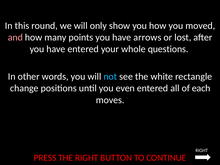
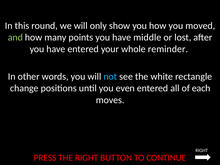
and colour: pink -> light green (15, 37)
arrows: arrows -> middle (147, 37)
questions: questions -> reminder (168, 49)
